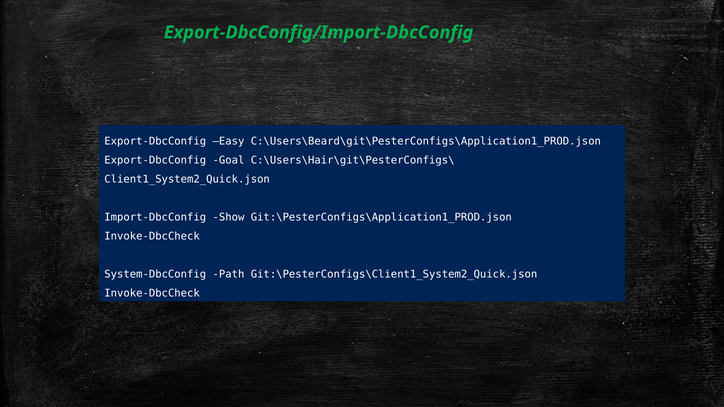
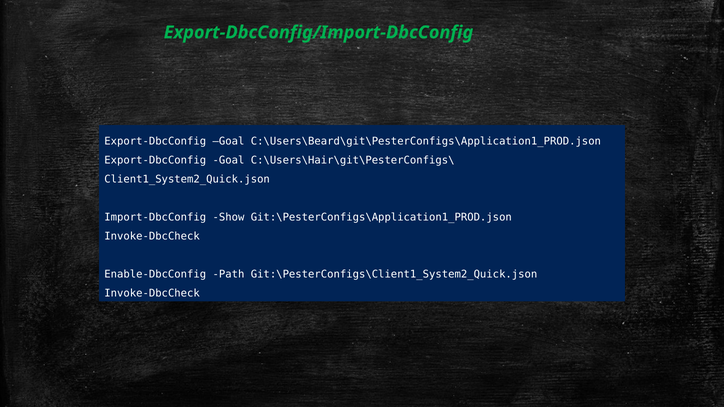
Easy: Easy -> Goal (228, 141)
System-DbcConfig: System-DbcConfig -> Enable-DbcConfig (155, 274)
